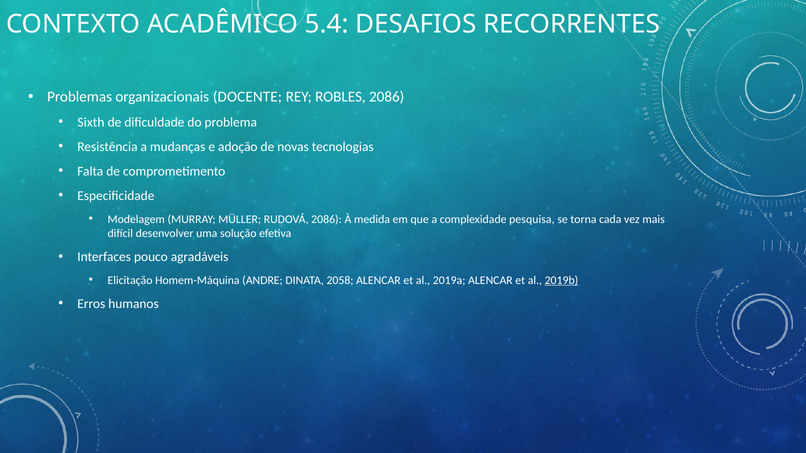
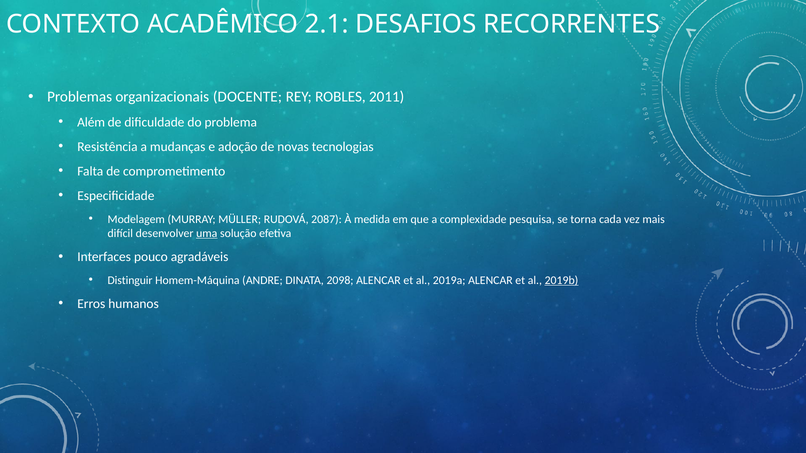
5.4: 5.4 -> 2.1 (327, 24)
ROBLES 2086: 2086 -> 2011 (387, 97)
Sixth: Sixth -> Além (91, 122)
RUDOVÁ 2086: 2086 -> 2087 (327, 219)
uma underline: none -> present (207, 233)
Elicitação: Elicitação -> Distinguir (130, 280)
2058: 2058 -> 2098 (340, 280)
